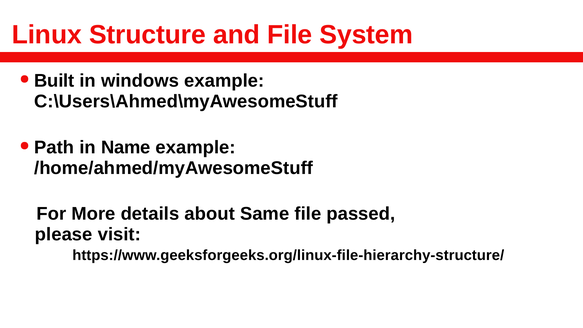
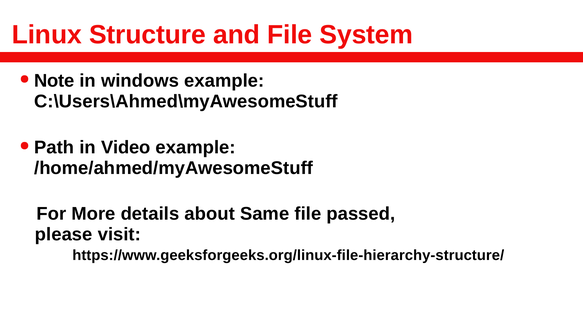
Built: Built -> Note (54, 81)
Name: Name -> Video (126, 147)
